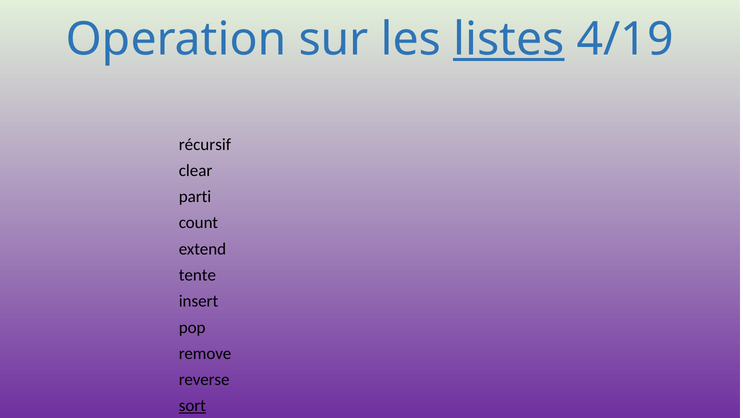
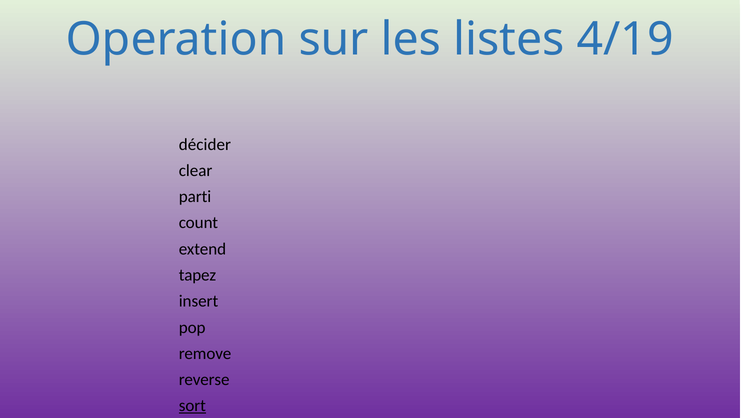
listes underline: present -> none (509, 40)
récursif: récursif -> décider (205, 144)
tente: tente -> tapez (197, 275)
